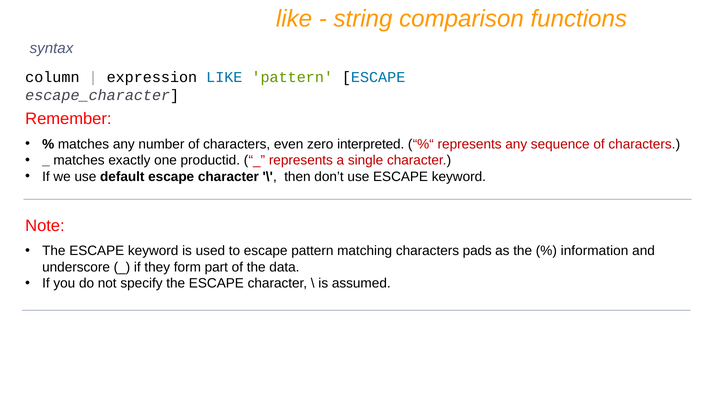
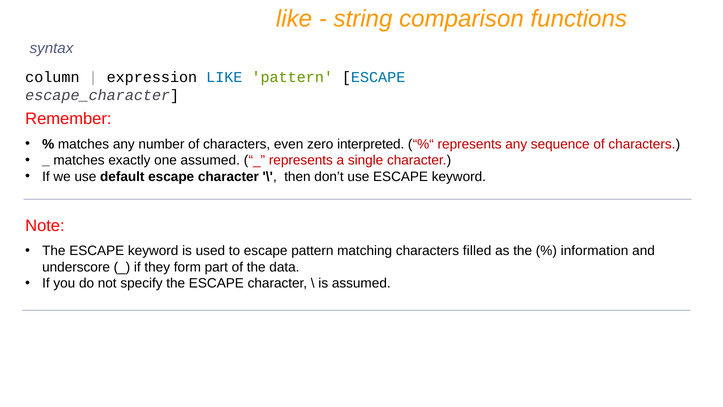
one productid: productid -> assumed (210, 160)
pads: pads -> filled (477, 251)
